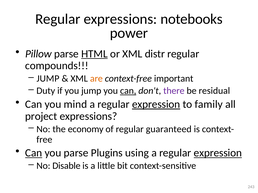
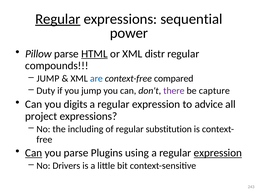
Regular underline: none -> present (58, 19)
notebooks: notebooks -> sequential (191, 19)
are colour: orange -> blue (96, 79)
important: important -> compared (174, 79)
can underline: present -> none (128, 91)
residual: residual -> capture (214, 91)
mind: mind -> digits (76, 104)
expression underline: present -> none (156, 104)
family: family -> advice (209, 104)
economy: economy -> including (86, 129)
guaranteed: guaranteed -> substitution (169, 129)
Disable: Disable -> Drivers (66, 166)
